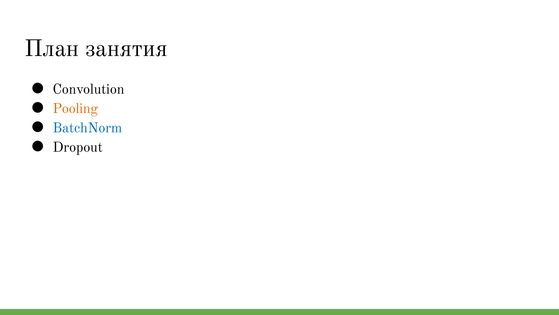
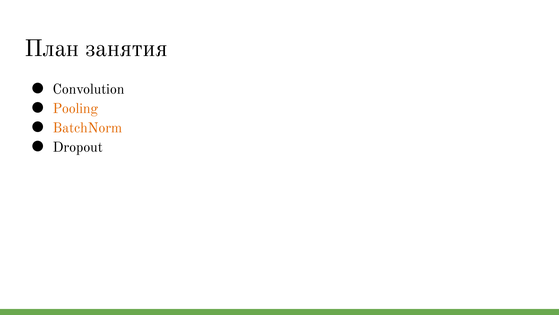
BatchNorm colour: blue -> orange (87, 128)
